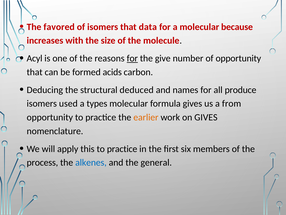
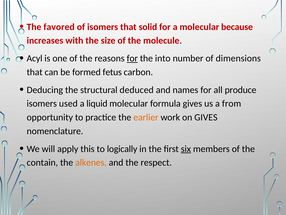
data: data -> solid (148, 27)
give: give -> into (163, 58)
of opportunity: opportunity -> dimensions (238, 58)
acids: acids -> fetus (112, 72)
types: types -> liquid (97, 103)
this to practice: practice -> logically (122, 149)
six underline: none -> present (186, 149)
process: process -> contain (42, 162)
alkenes colour: blue -> orange (91, 162)
general: general -> respect (156, 162)
